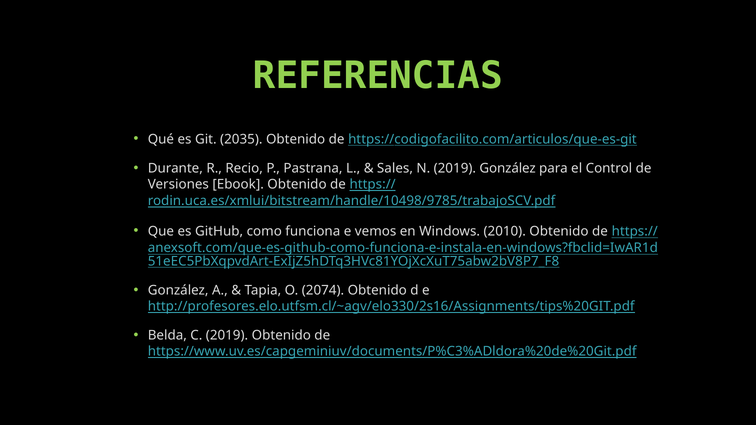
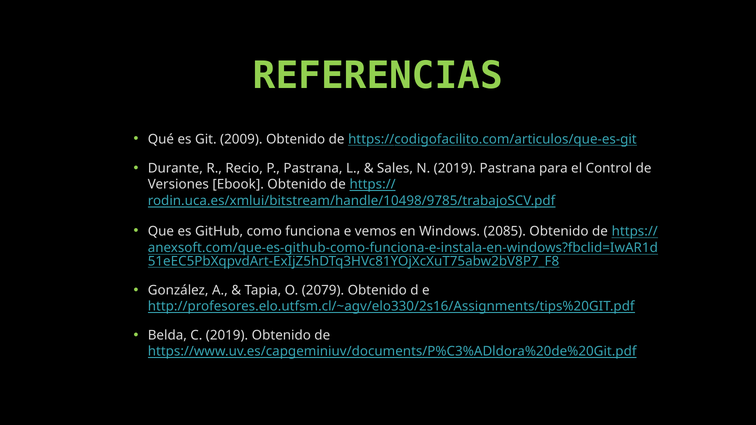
2035: 2035 -> 2009 (241, 139)
2019 González: González -> Pastrana (508, 168)
2010: 2010 -> 2085 (505, 232)
2074: 2074 -> 2079 (323, 290)
